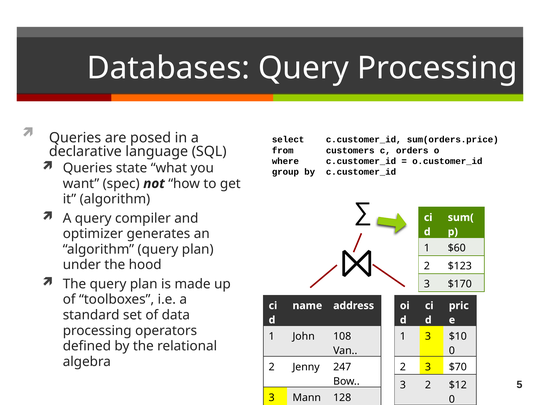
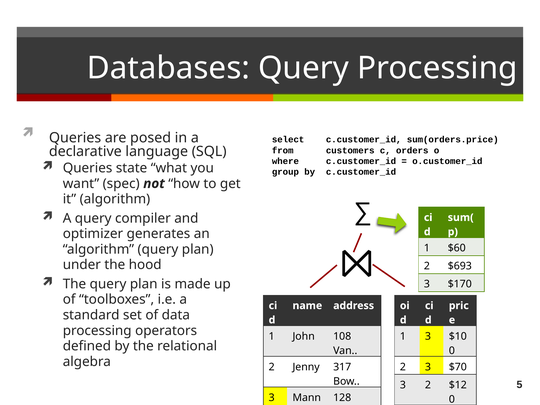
$123: $123 -> $693 (460, 266)
247: 247 -> 317 (342, 367)
